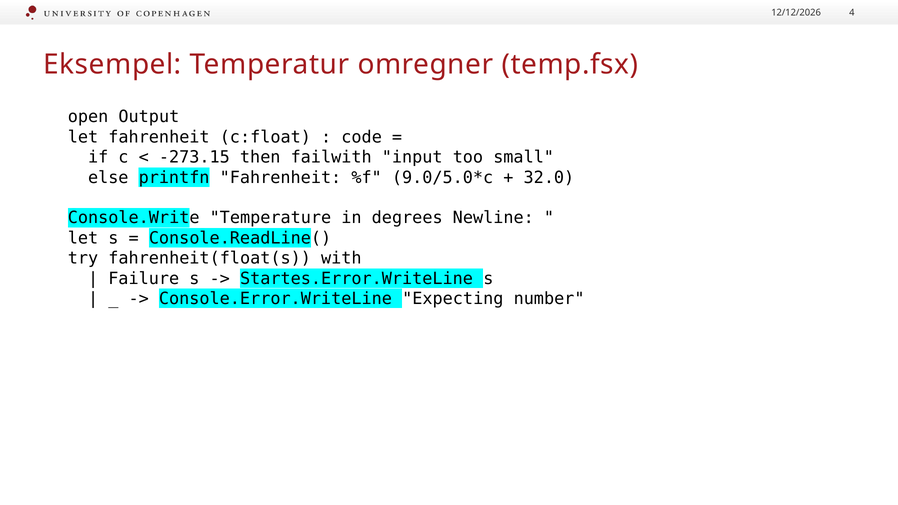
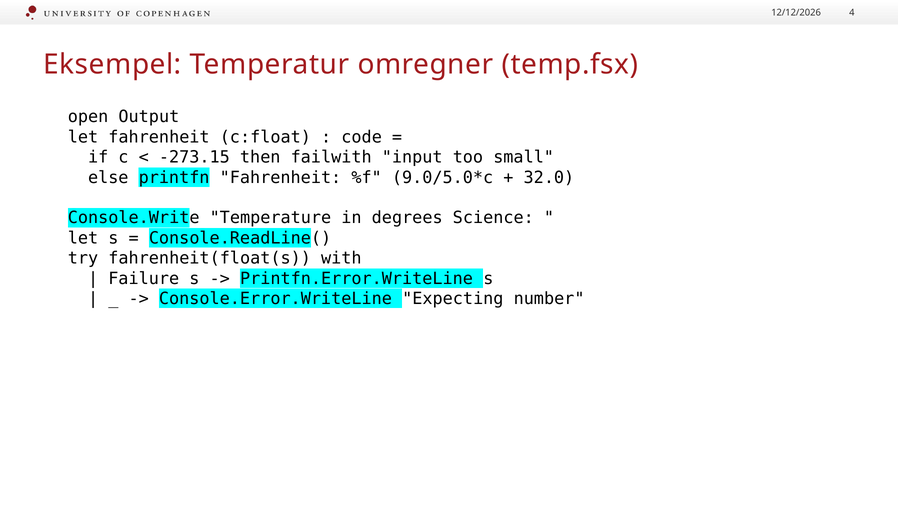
Newline: Newline -> Science (493, 218)
Startes.Error.WriteLine: Startes.Error.WriteLine -> Printfn.Error.WriteLine (357, 279)
